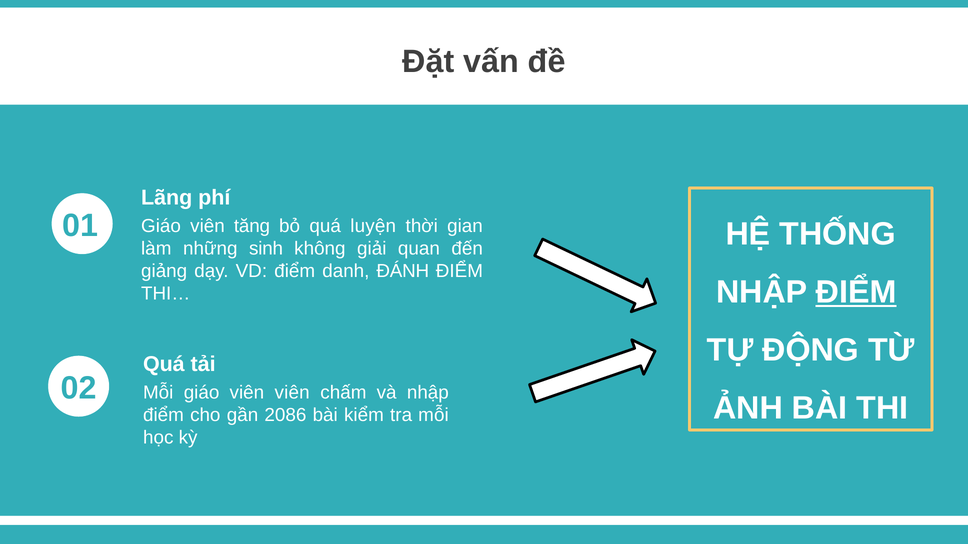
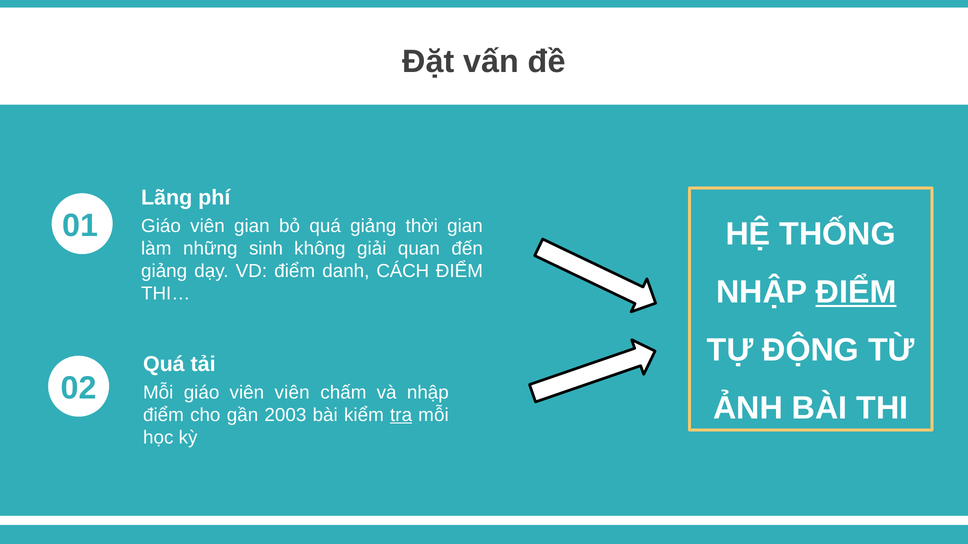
viên tăng: tăng -> gian (252, 226)
quá luyện: luyện -> giảng (373, 226)
ĐÁNH: ĐÁNH -> CÁCH (403, 271)
2086: 2086 -> 2003 (285, 415)
tra underline: none -> present (401, 415)
